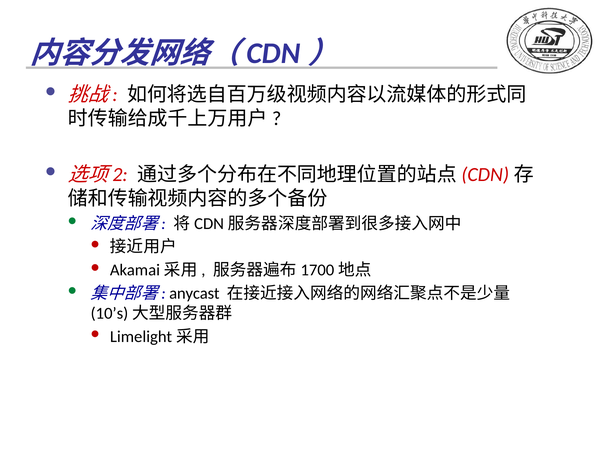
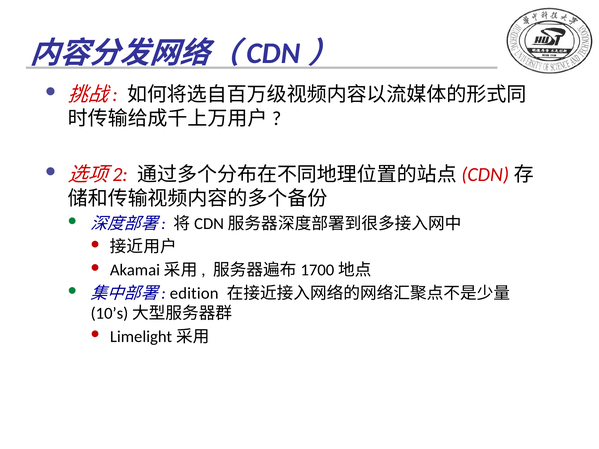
anycast: anycast -> edition (194, 294)
